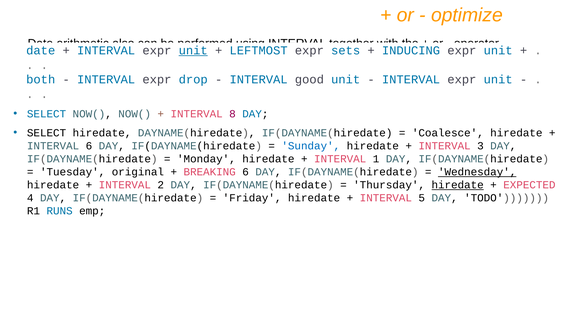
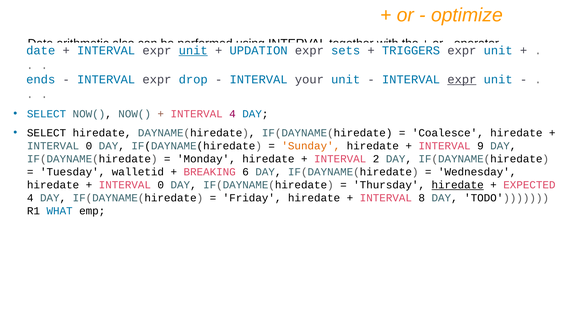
LEFTMOST: LEFTMOST -> UPDATION (259, 51)
INDUCING: INDUCING -> TRIGGERS (411, 51)
both: both -> ends (41, 80)
good: good -> your (309, 80)
expr underline: none -> present (462, 80)
INTERVAL 8: 8 -> 4 (233, 114)
6: 6 -> 0 (89, 146)
Sunday colour: blue -> orange (311, 146)
3: 3 -> 9 (480, 146)
1: 1 -> 2 (376, 159)
original: original -> walletid (138, 172)
Wednesday underline: present -> none (477, 172)
2: 2 -> 0 (161, 185)
5: 5 -> 8 (422, 198)
RUNS: RUNS -> WHAT (60, 211)
